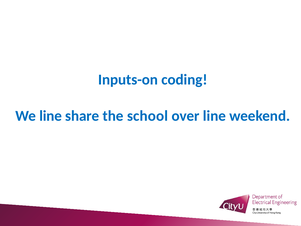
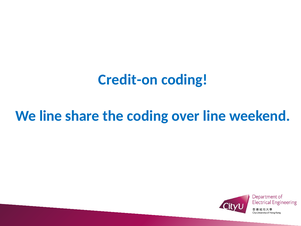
Inputs-on: Inputs-on -> Credit-on (128, 80)
the school: school -> coding (148, 116)
